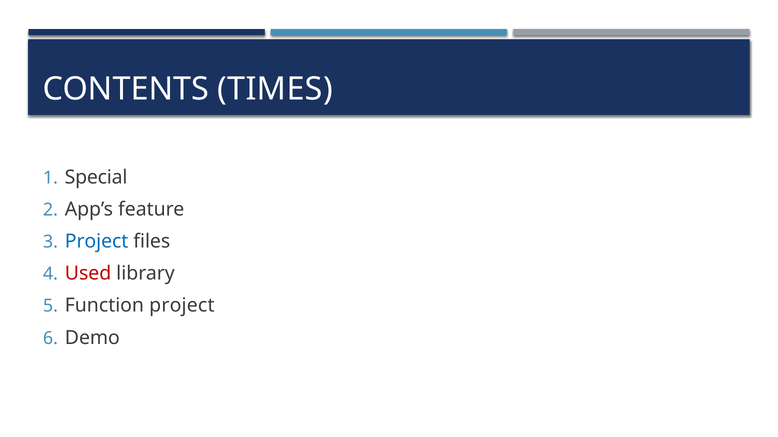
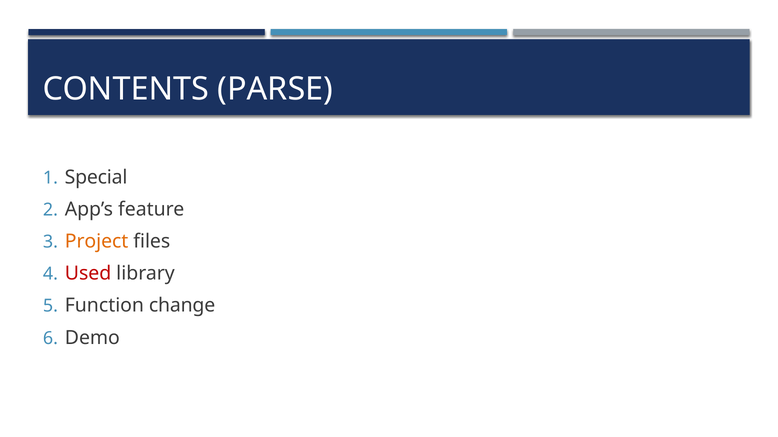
TIMES: TIMES -> PARSE (275, 89)
Project colour: blue -> orange (97, 242)
Function project: project -> change (182, 306)
